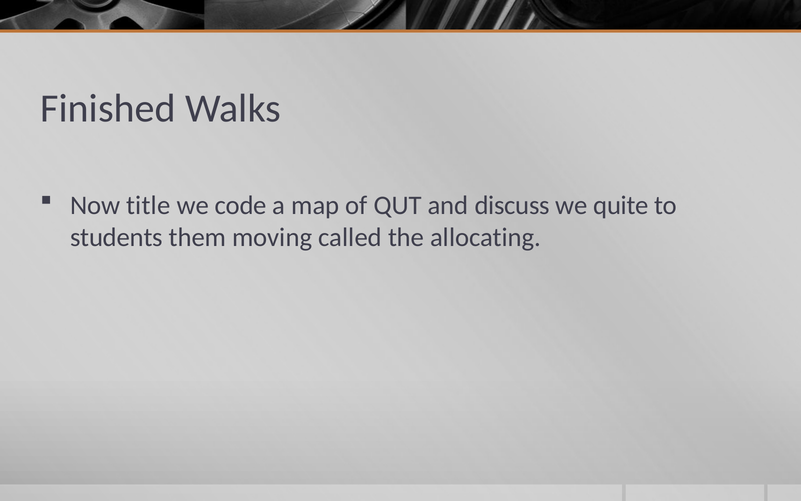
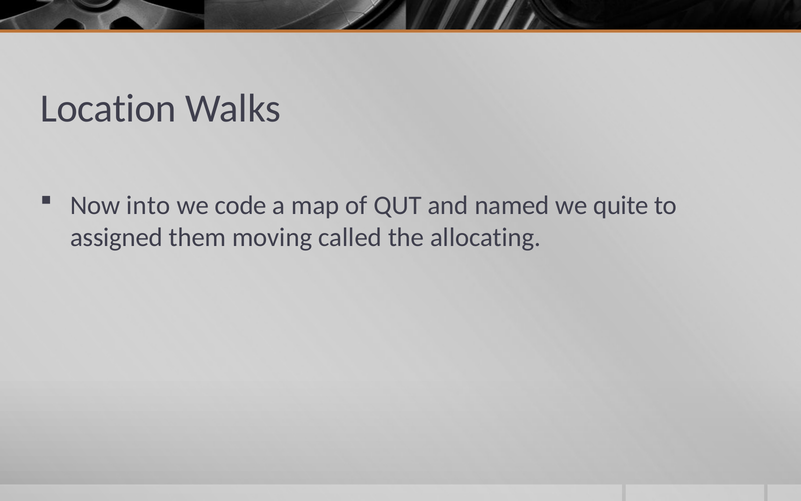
Finished: Finished -> Location (108, 108)
title: title -> into (148, 205)
discuss: discuss -> named (512, 205)
students: students -> assigned (116, 237)
